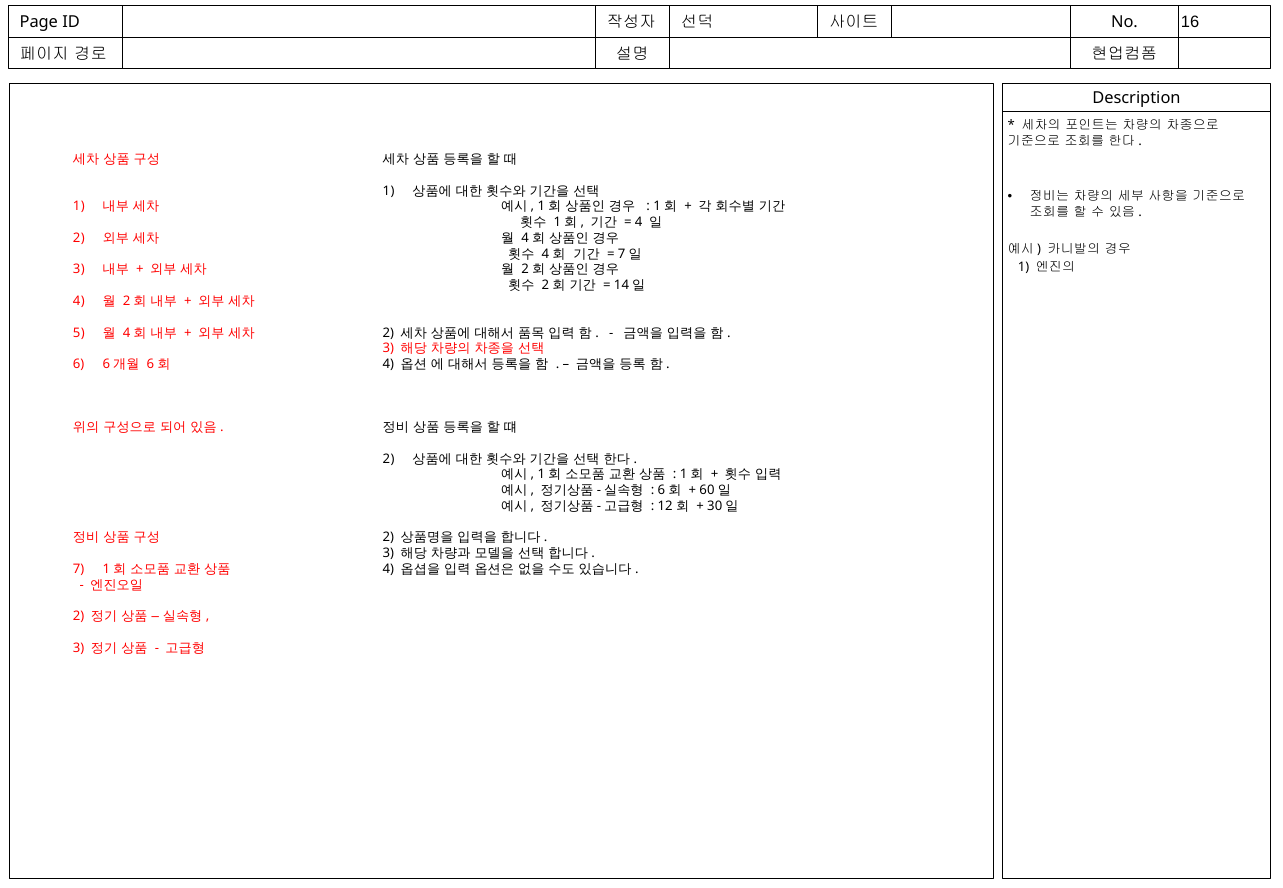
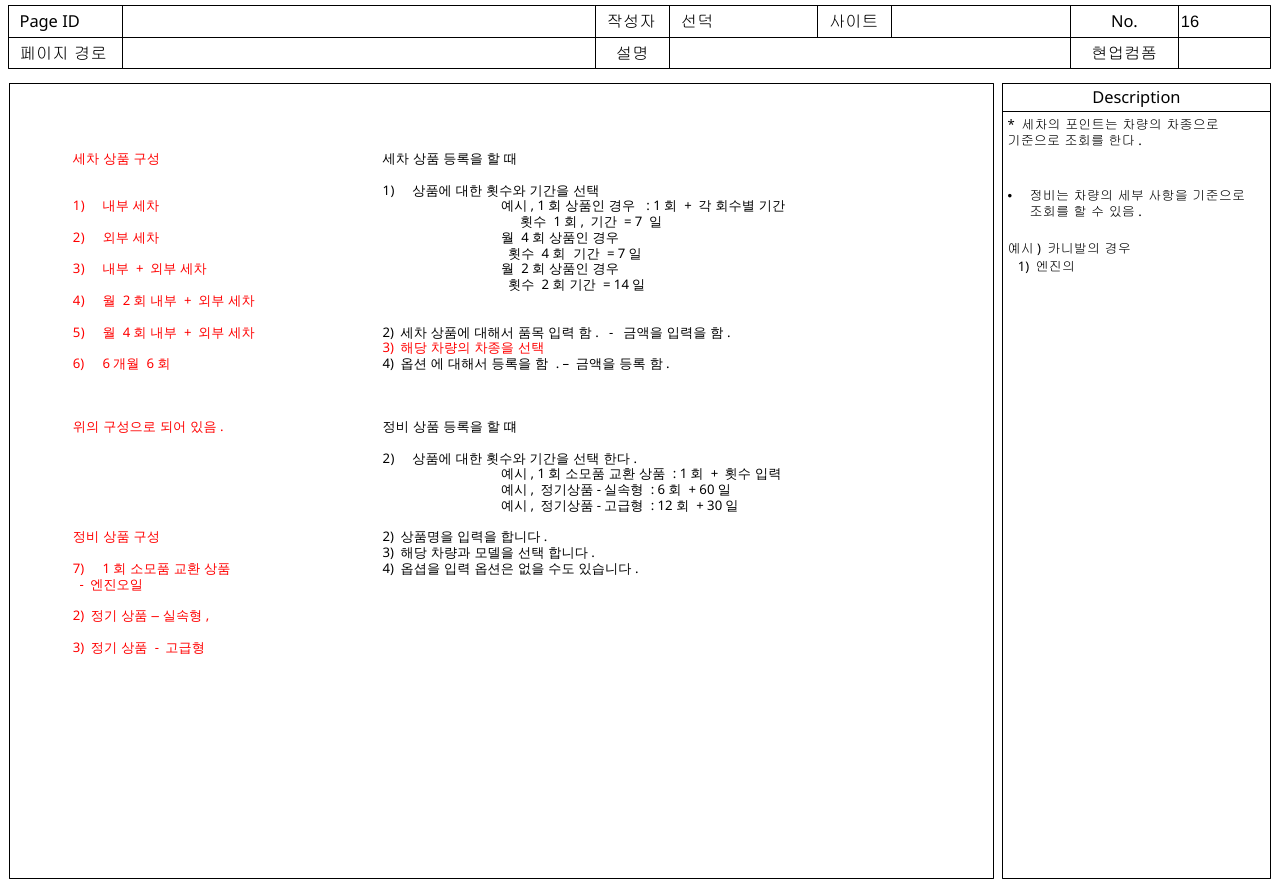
4: 4 -> 7 (639, 222)
